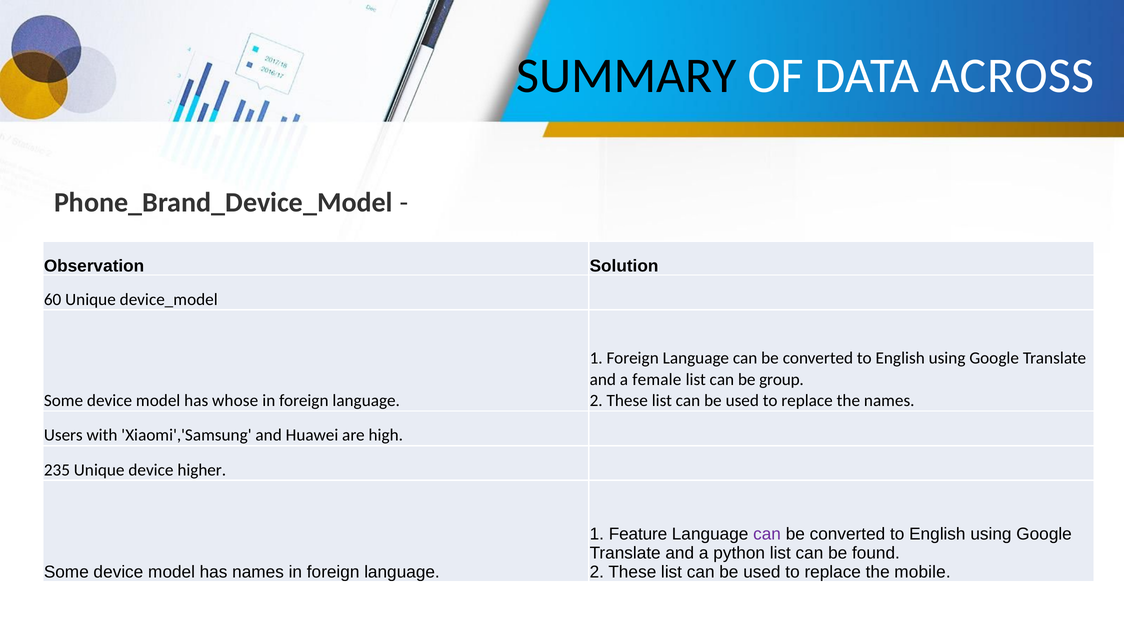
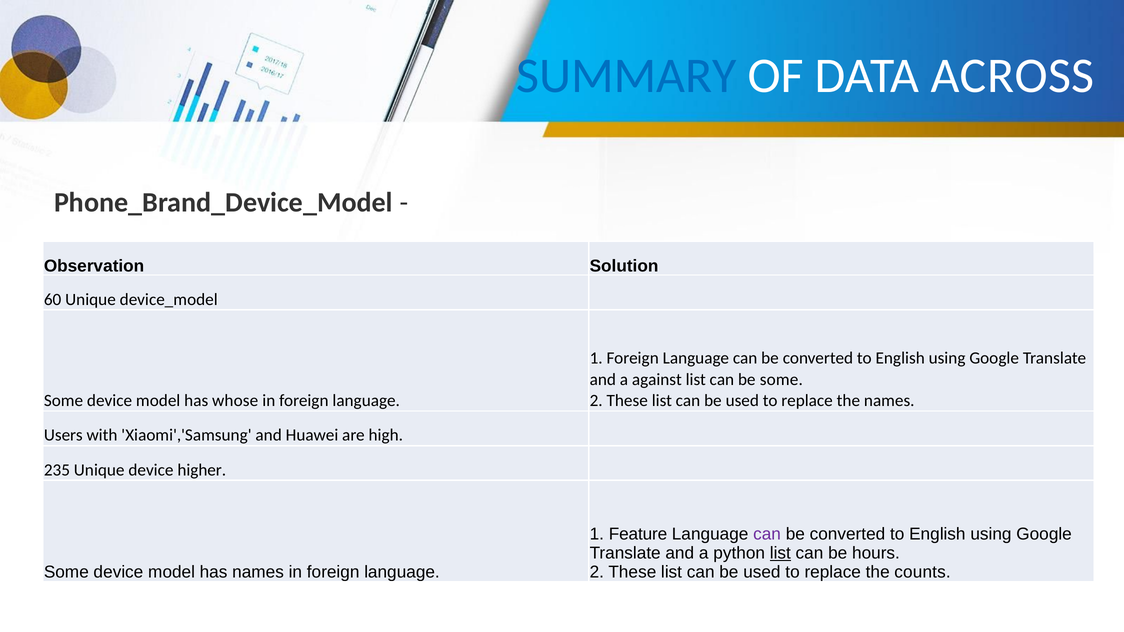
SUMMARY colour: black -> blue (626, 76)
female: female -> against (657, 380)
be group: group -> some (781, 380)
list underline: none -> present (780, 553)
found: found -> hours (876, 553)
mobile: mobile -> counts (923, 572)
